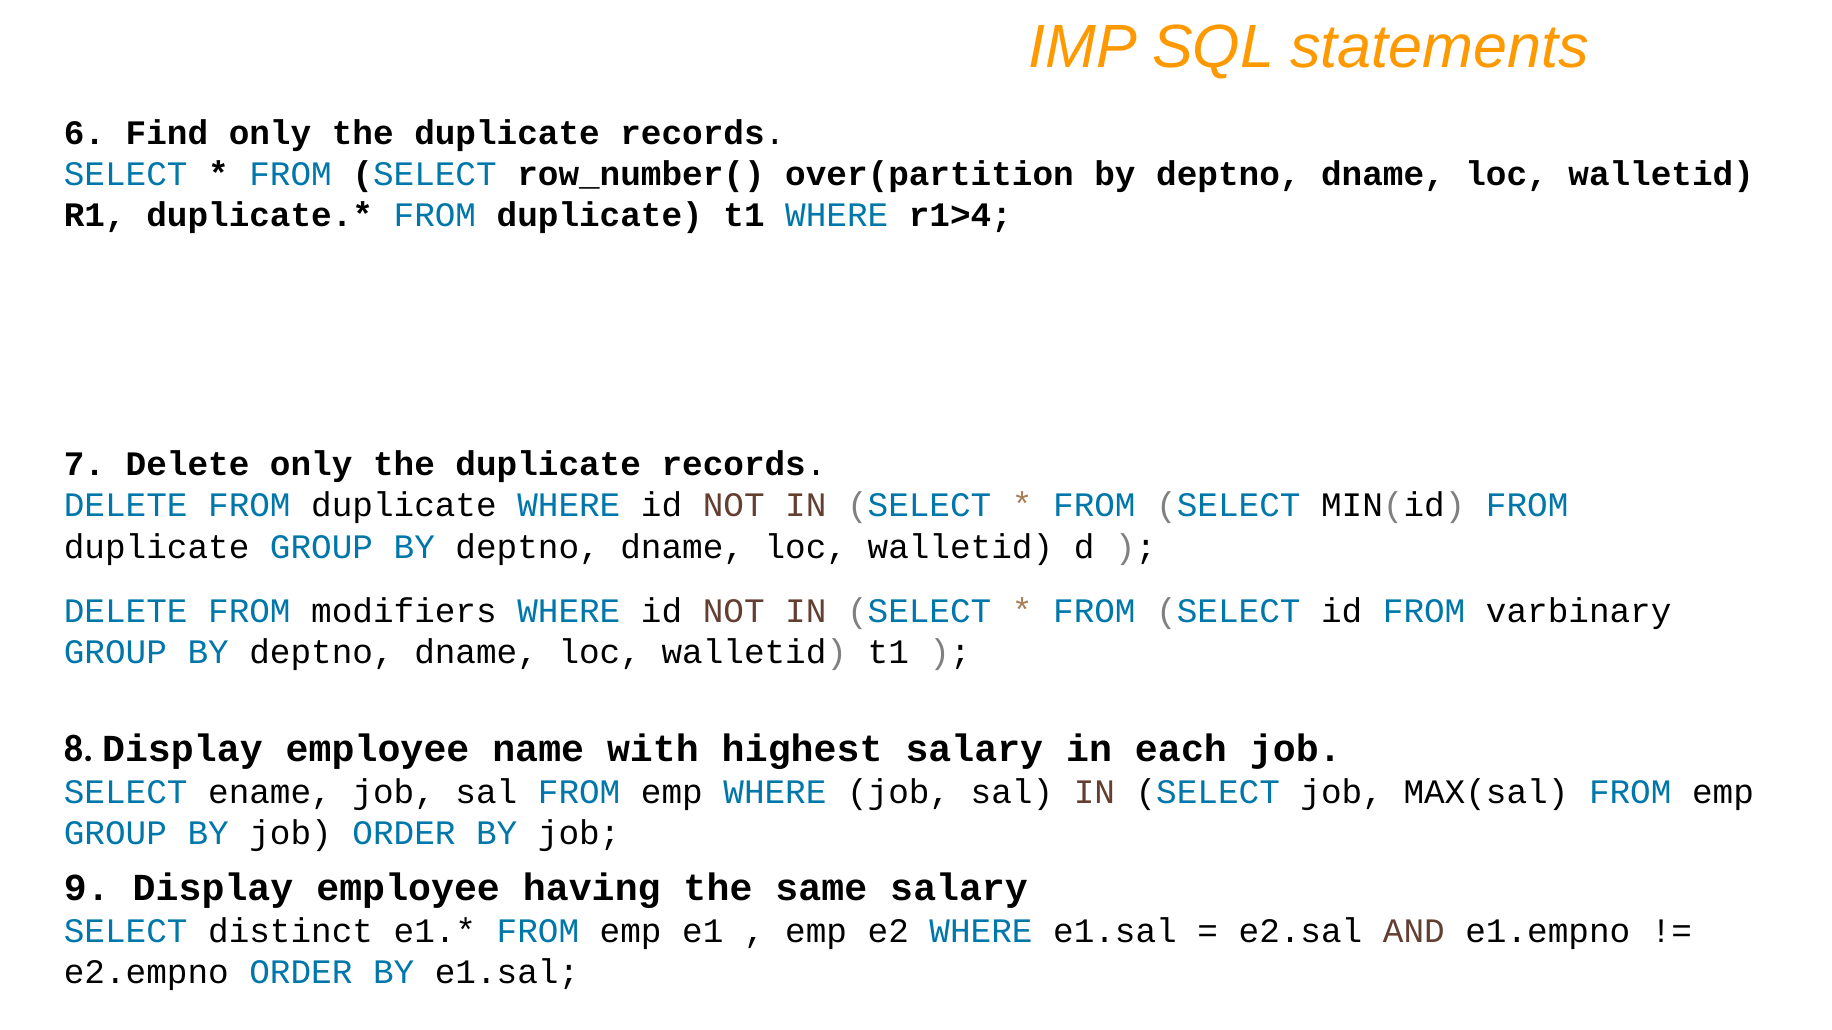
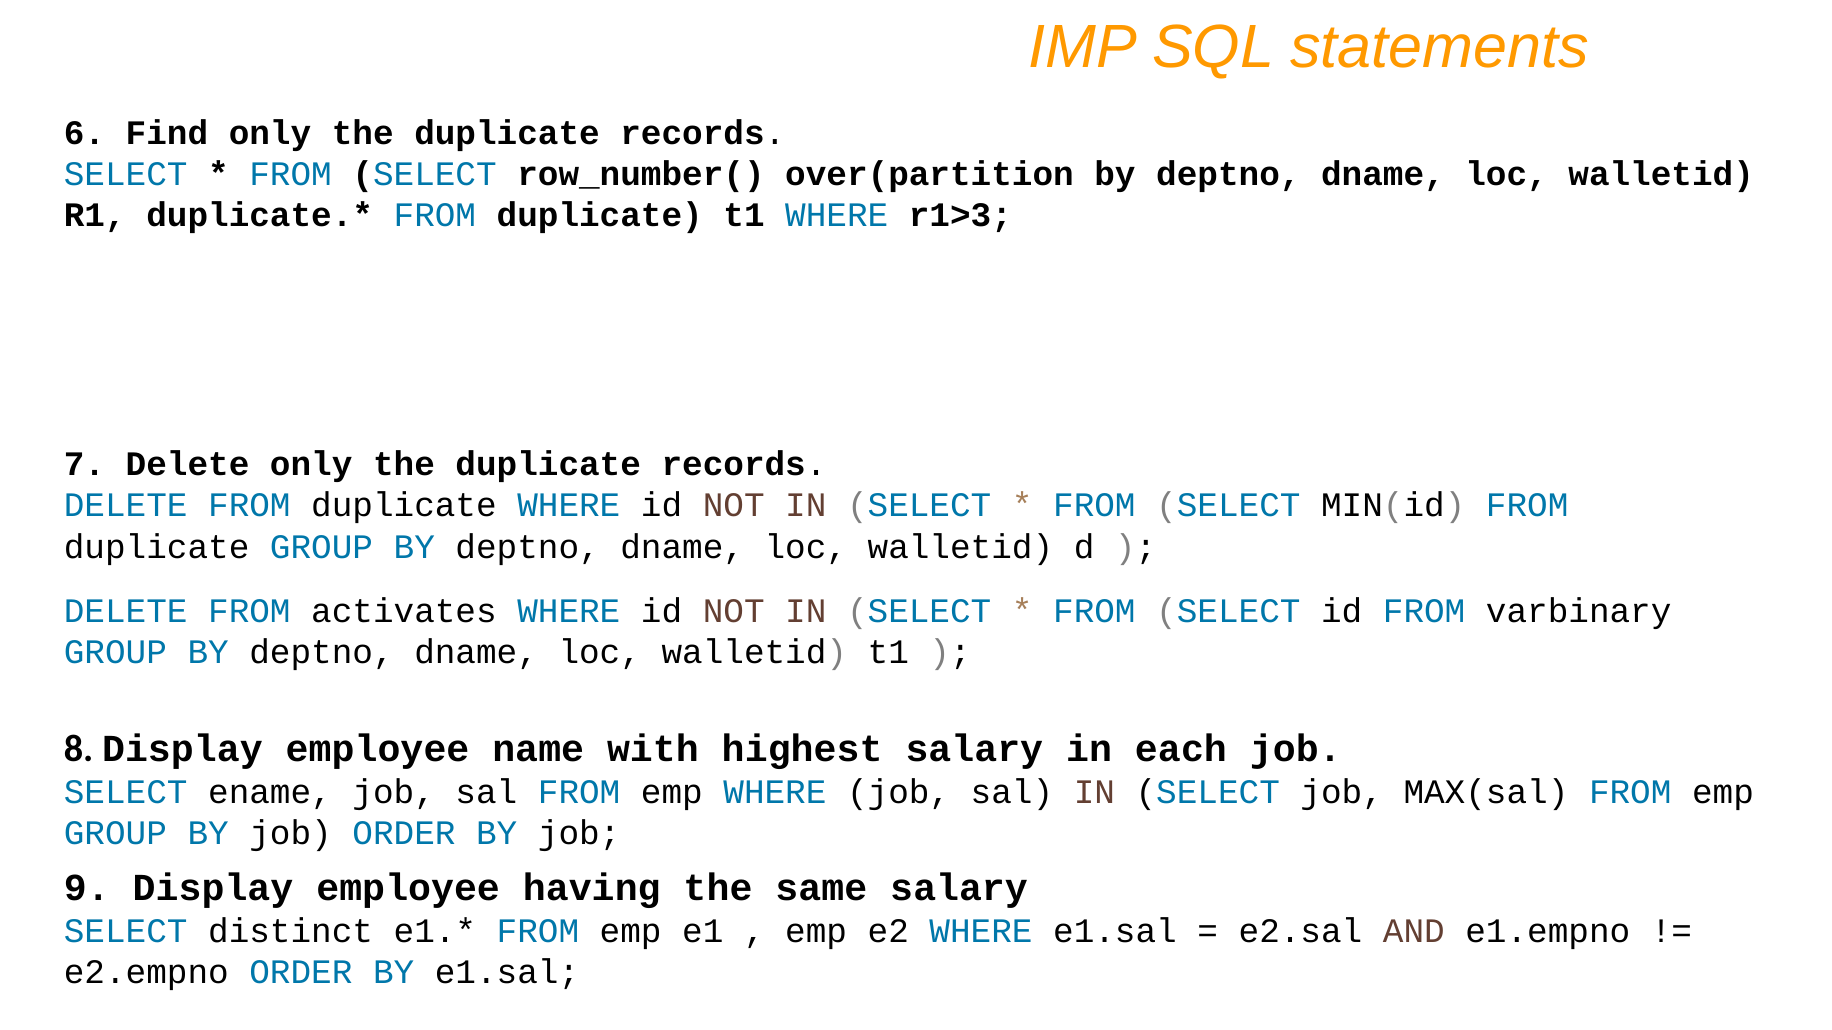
r1>4: r1>4 -> r1>3 (960, 215)
modifiers: modifiers -> activates (404, 611)
